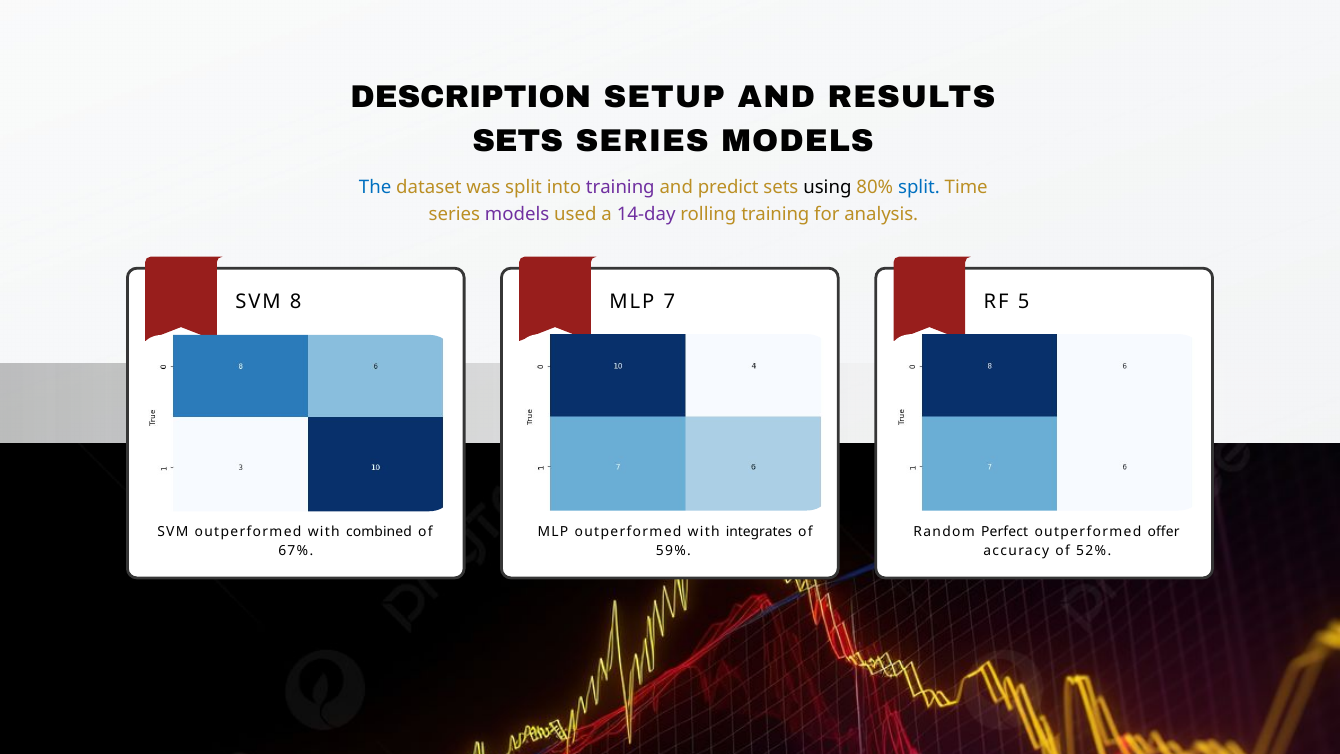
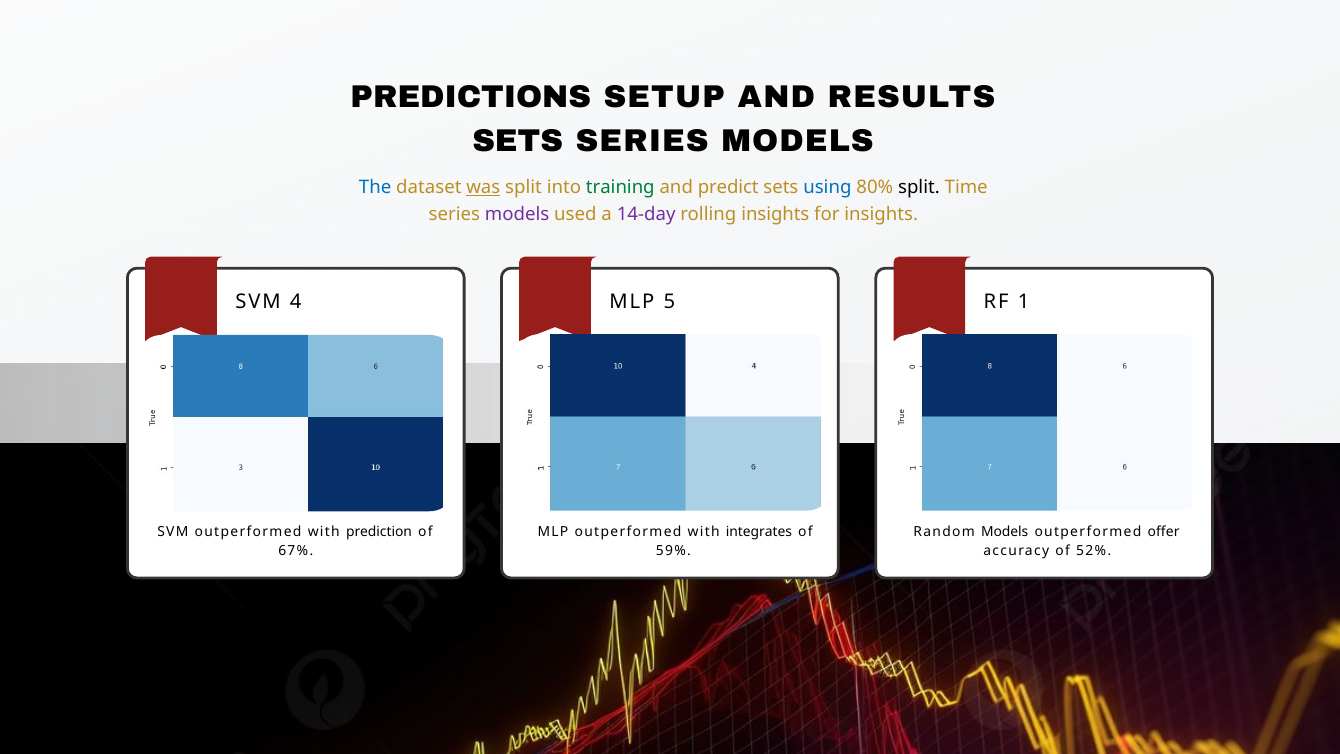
DESCRIPTION: DESCRIPTION -> PREDICTIONS (471, 97)
was underline: none -> present (483, 188)
training colour: purple -> green (620, 188)
using colour: black -> blue (827, 188)
split colour: blue -> black (919, 188)
rolling training: training -> insights (775, 214)
for analysis: analysis -> insights (881, 214)
8: 8 -> 4 (296, 302)
7: 7 -> 5 (669, 302)
5: 5 -> 1 (1024, 302)
combined: combined -> prediction (379, 532)
Random Perfect: Perfect -> Models (1005, 532)
